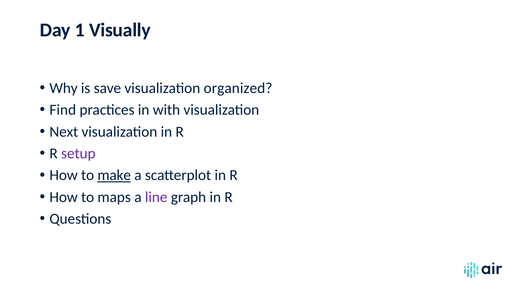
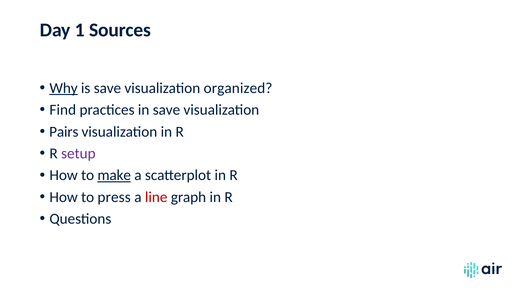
Visually: Visually -> Sources (120, 30)
Why underline: none -> present (64, 88)
in with: with -> save (166, 110)
Next: Next -> Pairs (64, 132)
maps: maps -> press (114, 197)
line colour: purple -> red (156, 197)
